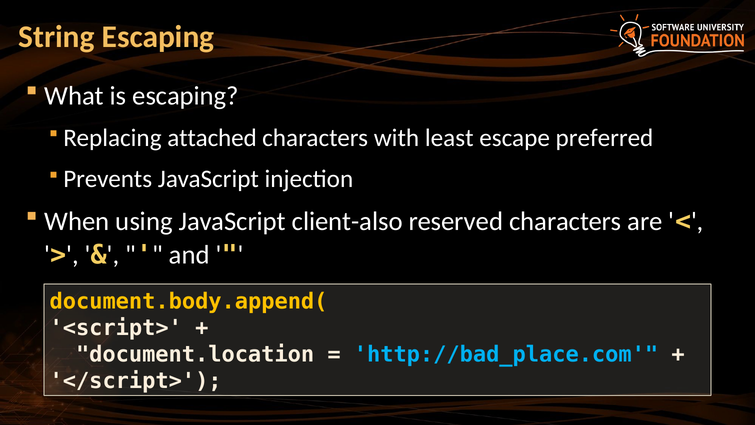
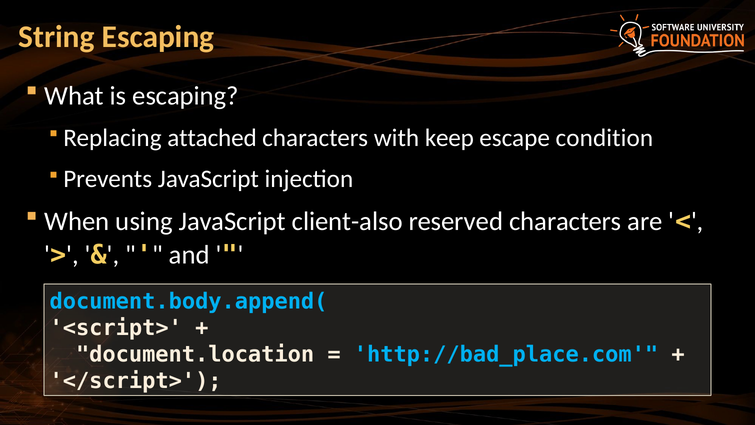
least: least -> keep (449, 138)
preferred: preferred -> condition (604, 138)
document.body.append( colour: yellow -> light blue (189, 302)
